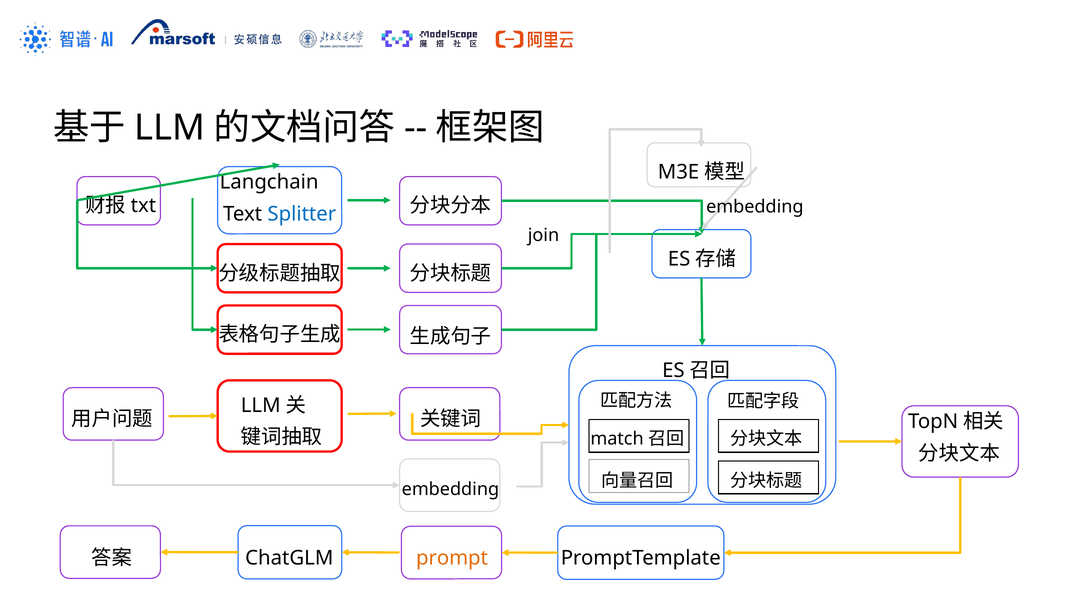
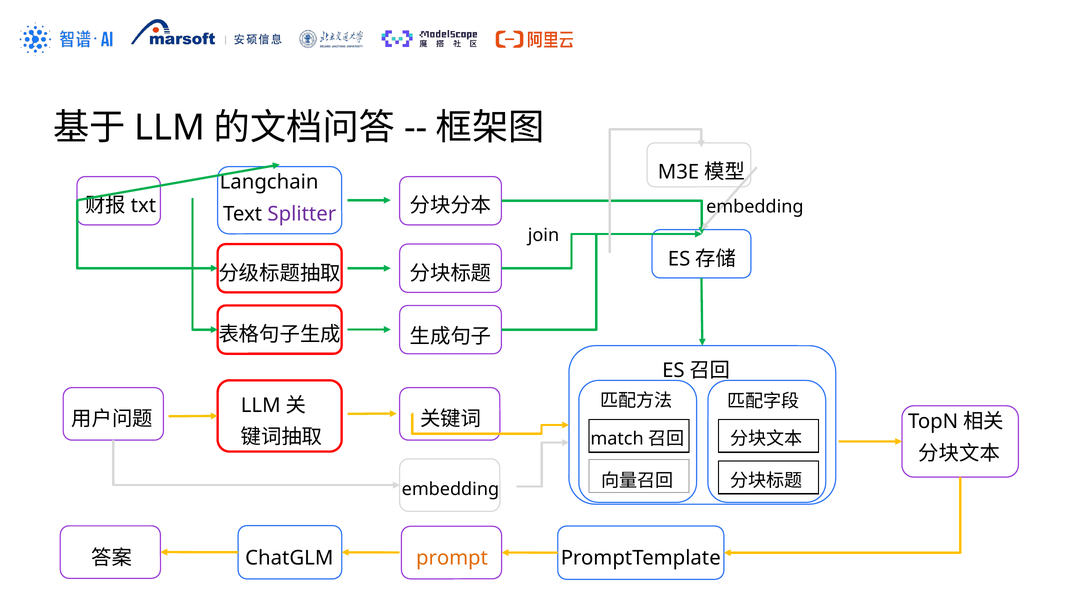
Splitter colour: blue -> purple (302, 214)
